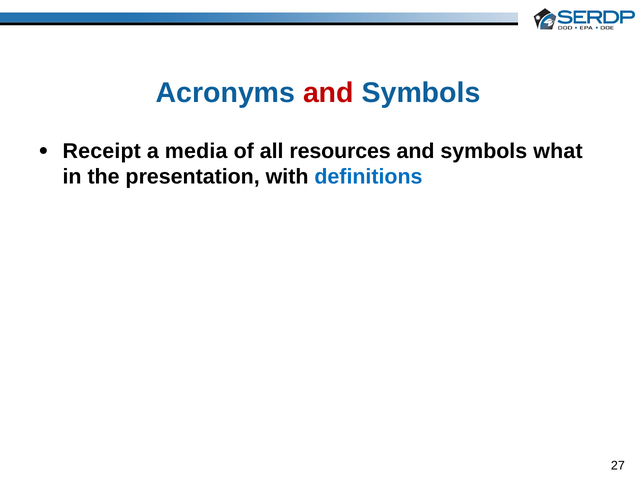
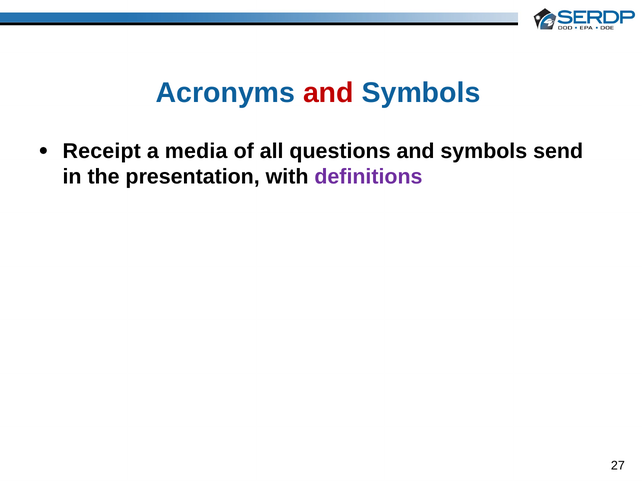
resources: resources -> questions (340, 151)
what: what -> send (558, 151)
definitions colour: blue -> purple (368, 177)
